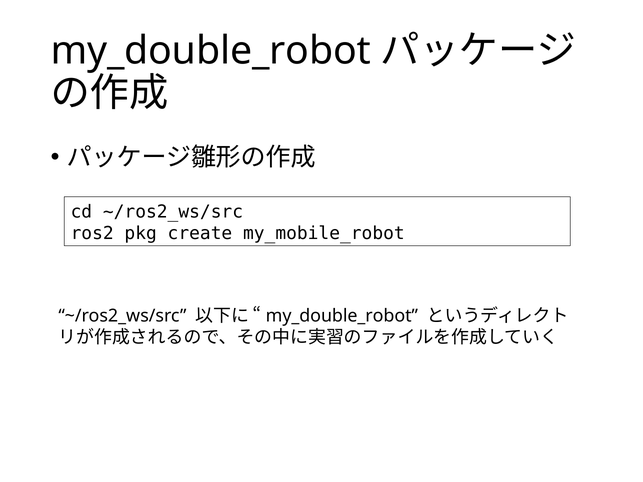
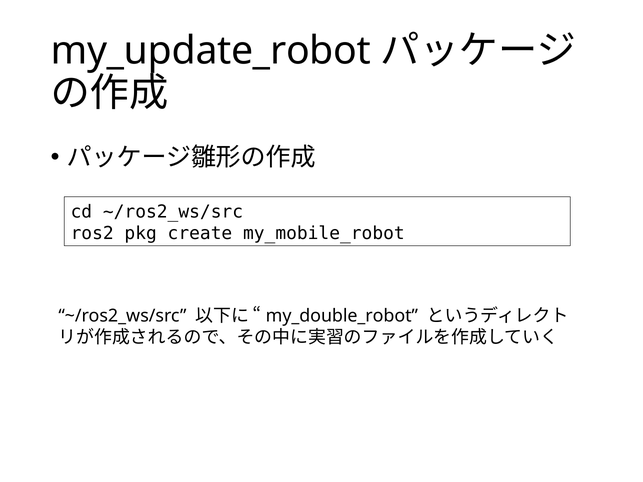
my_double_robot: my_double_robot -> my_update_robot (211, 51)
